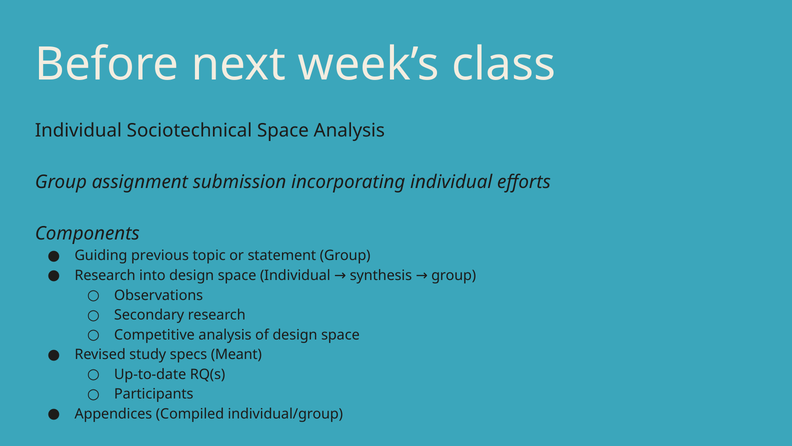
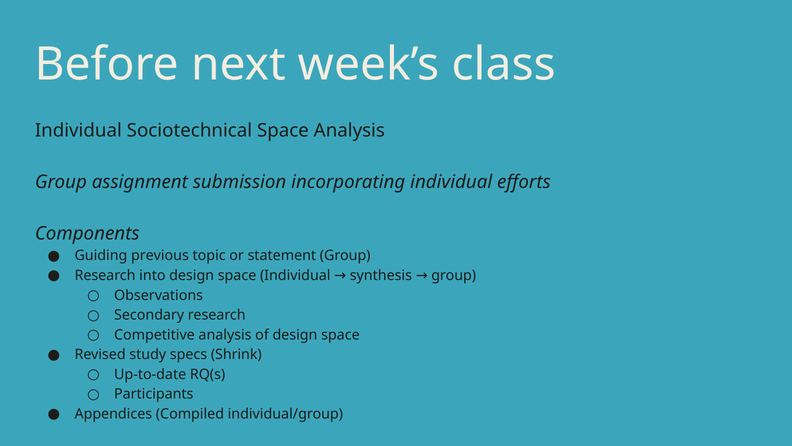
Meant: Meant -> Shrink (236, 354)
